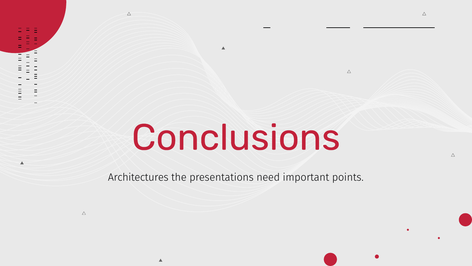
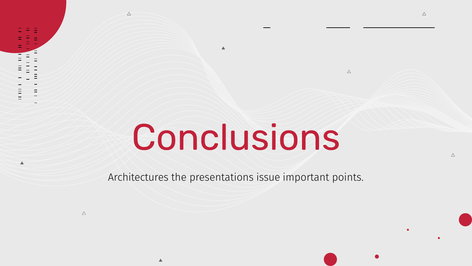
need: need -> issue (268, 177)
